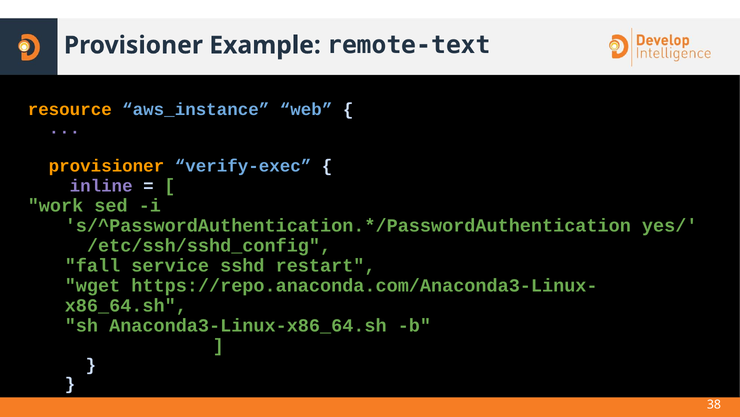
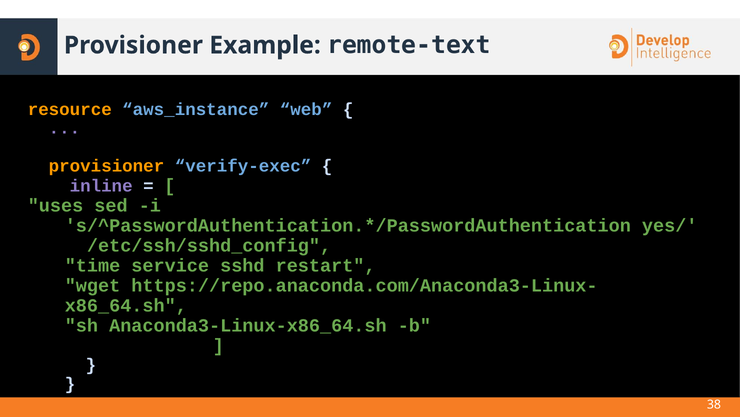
work: work -> uses (56, 205)
fall: fall -> time (93, 265)
